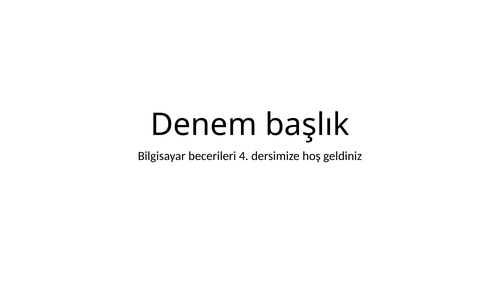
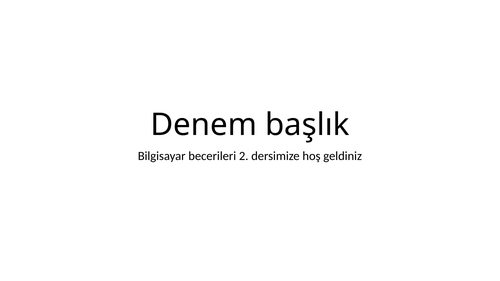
4: 4 -> 2 (244, 156)
